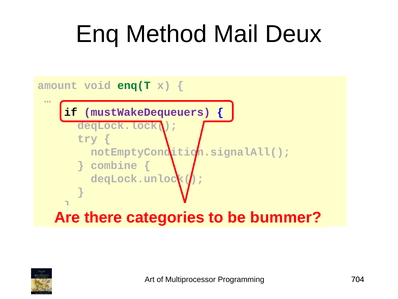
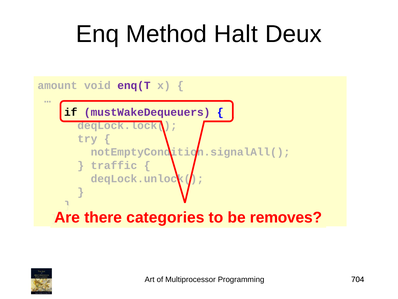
Mail: Mail -> Halt (236, 34)
enq(T colour: green -> purple (134, 85)
combine: combine -> traffic (114, 165)
bummer: bummer -> removes (286, 217)
